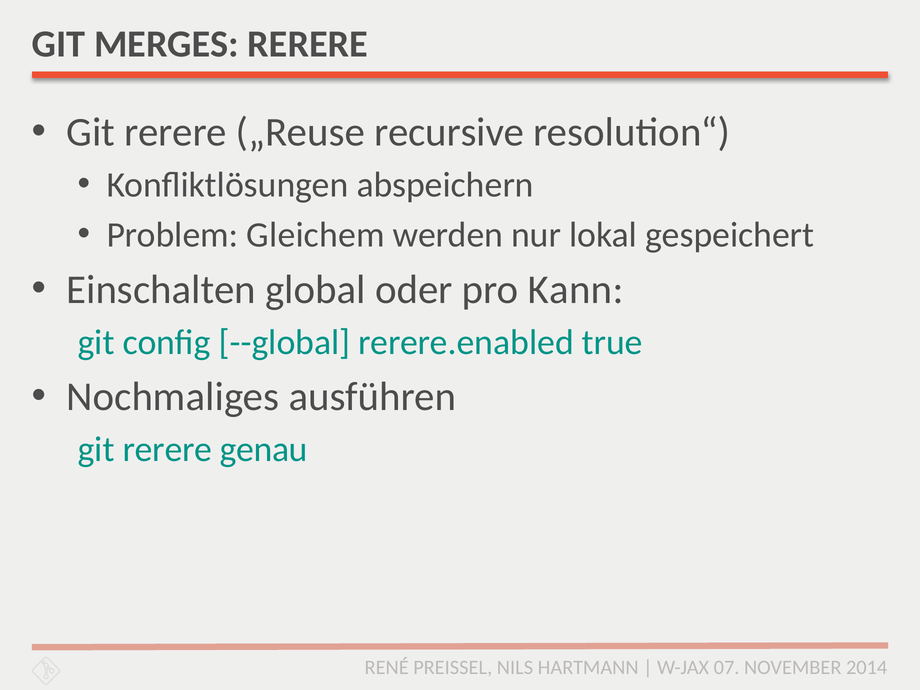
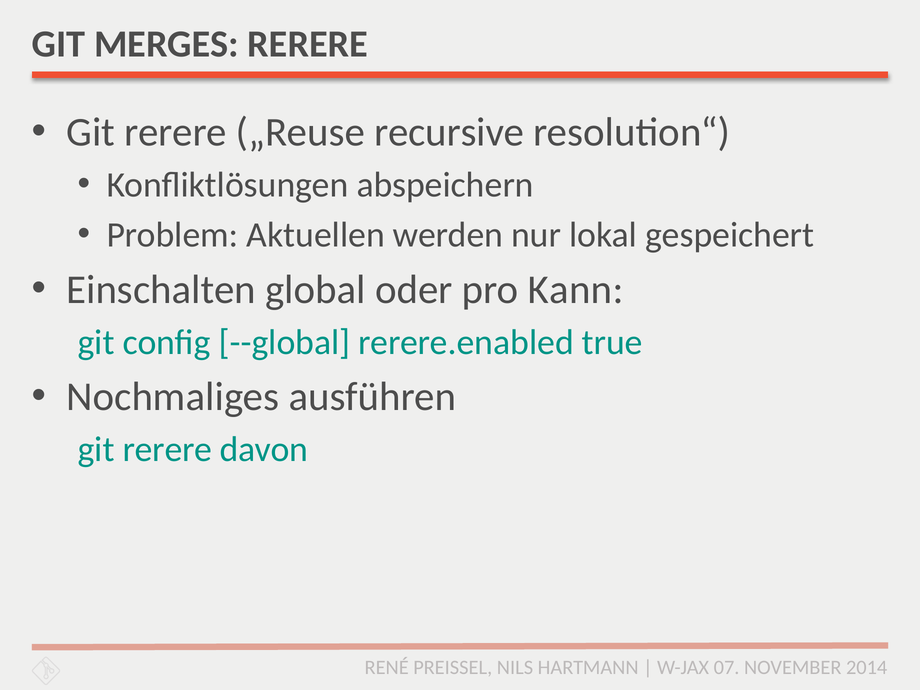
Gleichem: Gleichem -> Aktuellen (316, 235)
genau: genau -> davon (264, 450)
